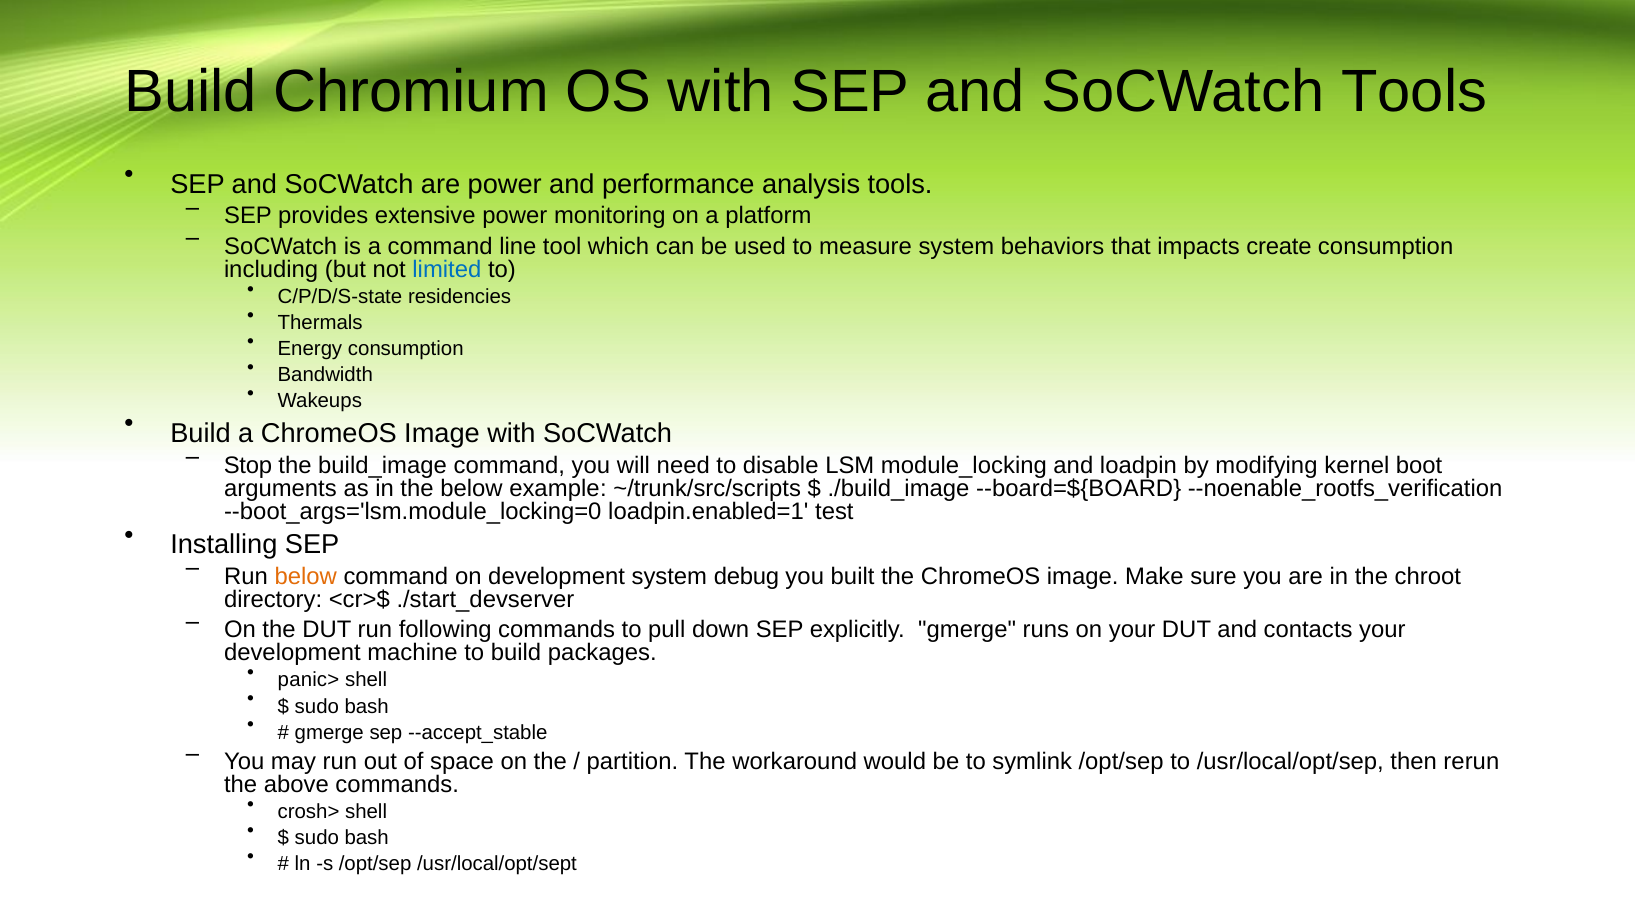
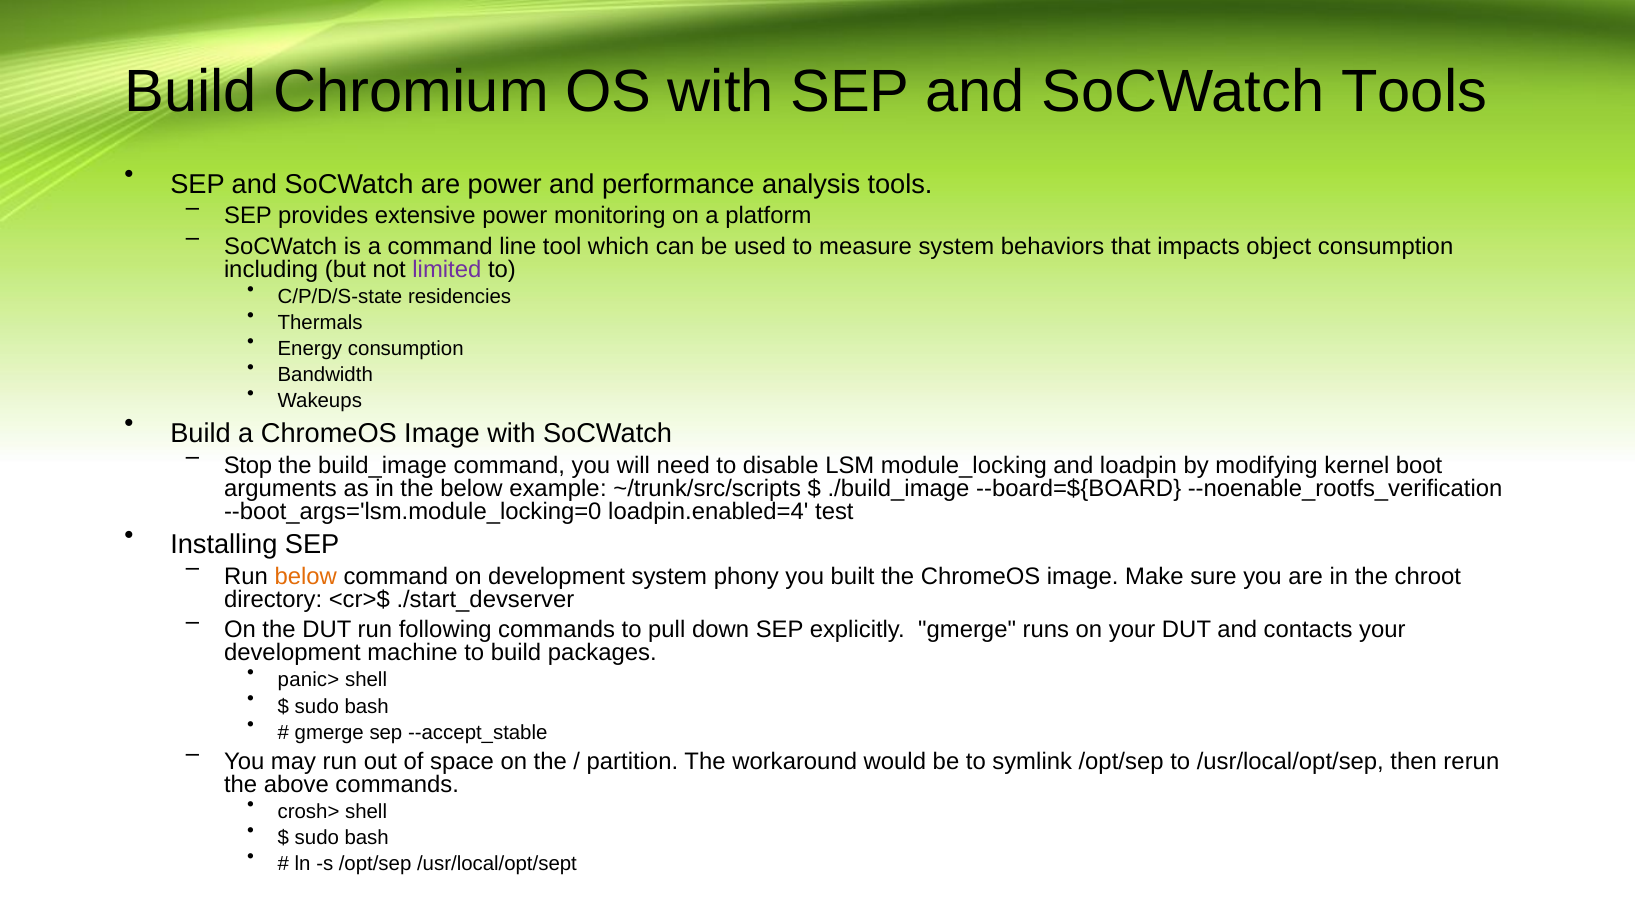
create: create -> object (1279, 246)
limited colour: blue -> purple (447, 269)
loadpin.enabled=1: loadpin.enabled=1 -> loadpin.enabled=4 (708, 511)
debug: debug -> phony (746, 576)
